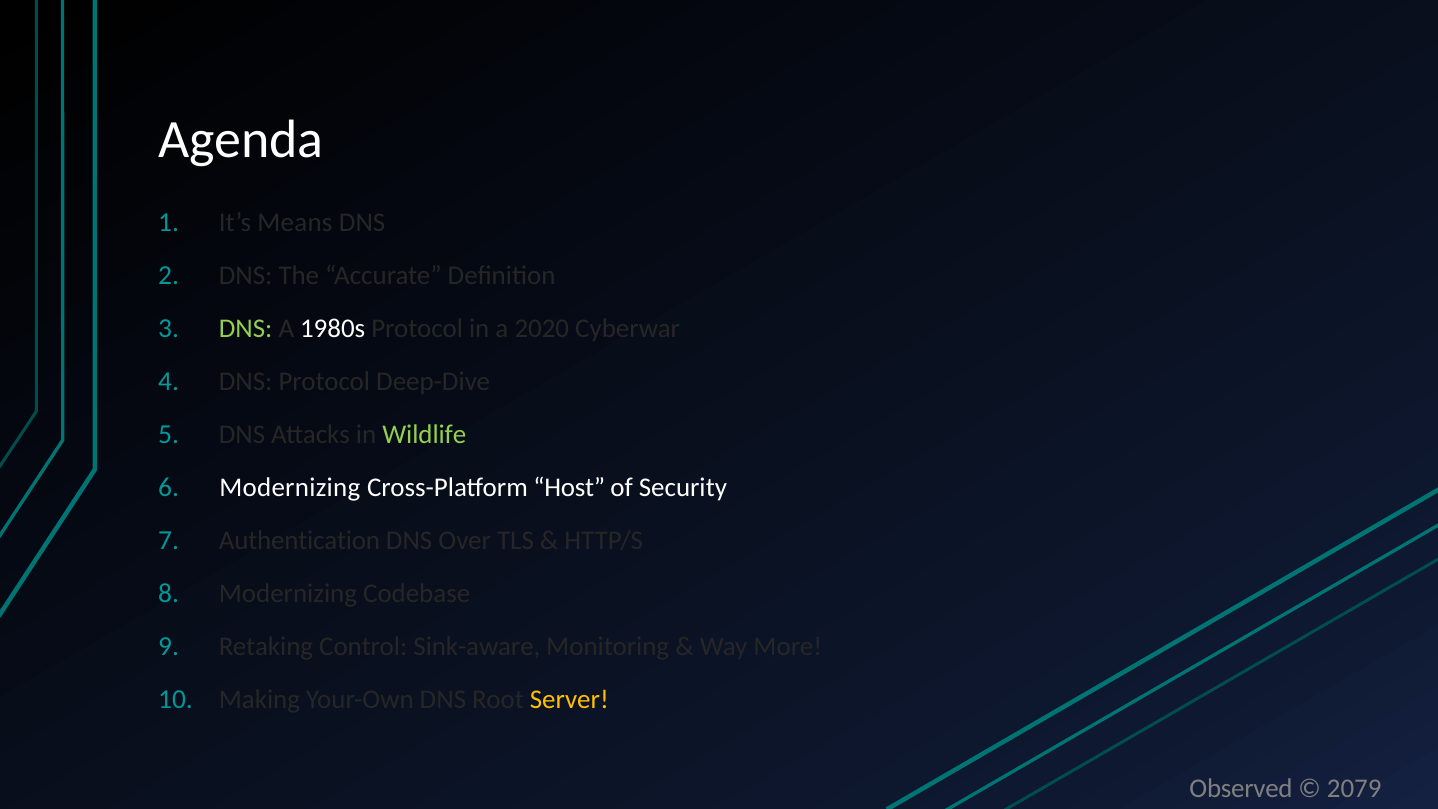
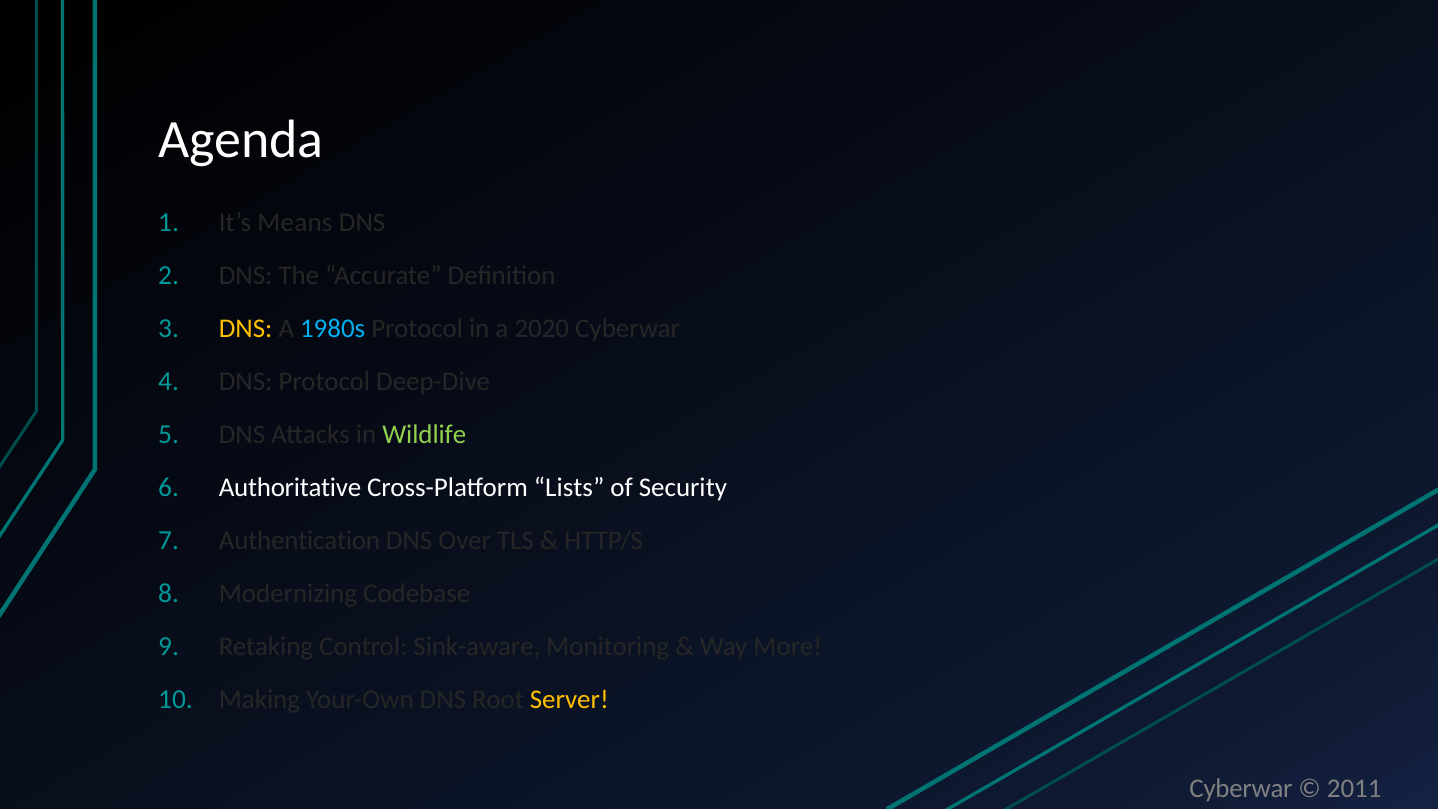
DNS colour: light green -> yellow (246, 329)
1980s colour: white -> light blue (333, 329)
Modernizing: Modernizing -> Authoritative (290, 488)
Host: Host -> Lists (569, 488)
Observed: Observed -> Cyberwar (1241, 789)
2079: 2079 -> 2011 (1354, 789)
